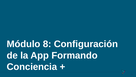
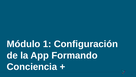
8: 8 -> 1 (47, 44)
